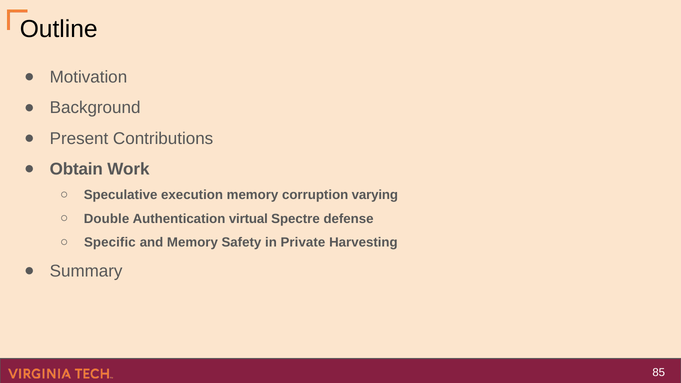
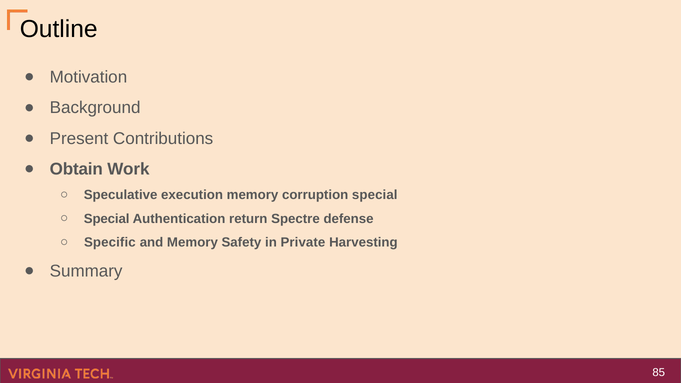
corruption varying: varying -> special (375, 195)
Double: Double -> Special (107, 219)
virtual: virtual -> return (248, 219)
